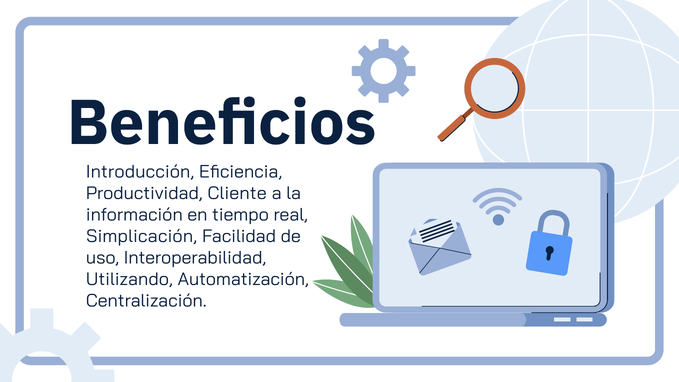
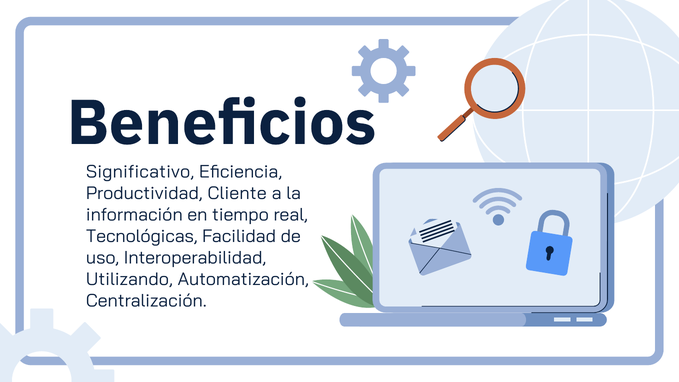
Introducción: Introducción -> Significativo (140, 172)
Simplicación: Simplicación -> Tecnológicas (142, 236)
